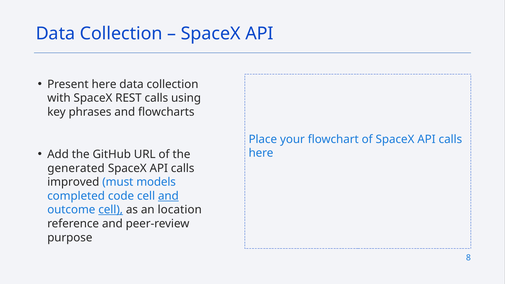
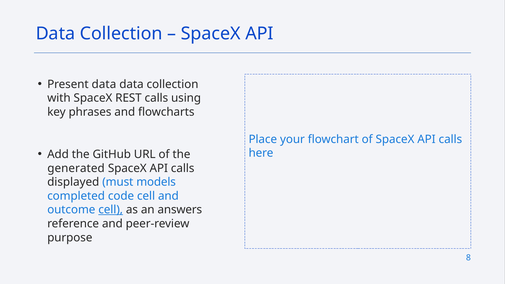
Present here: here -> data (104, 84)
improved: improved -> displayed (73, 182)
and underline: present -> none (168, 196)
location: location -> answers (180, 210)
